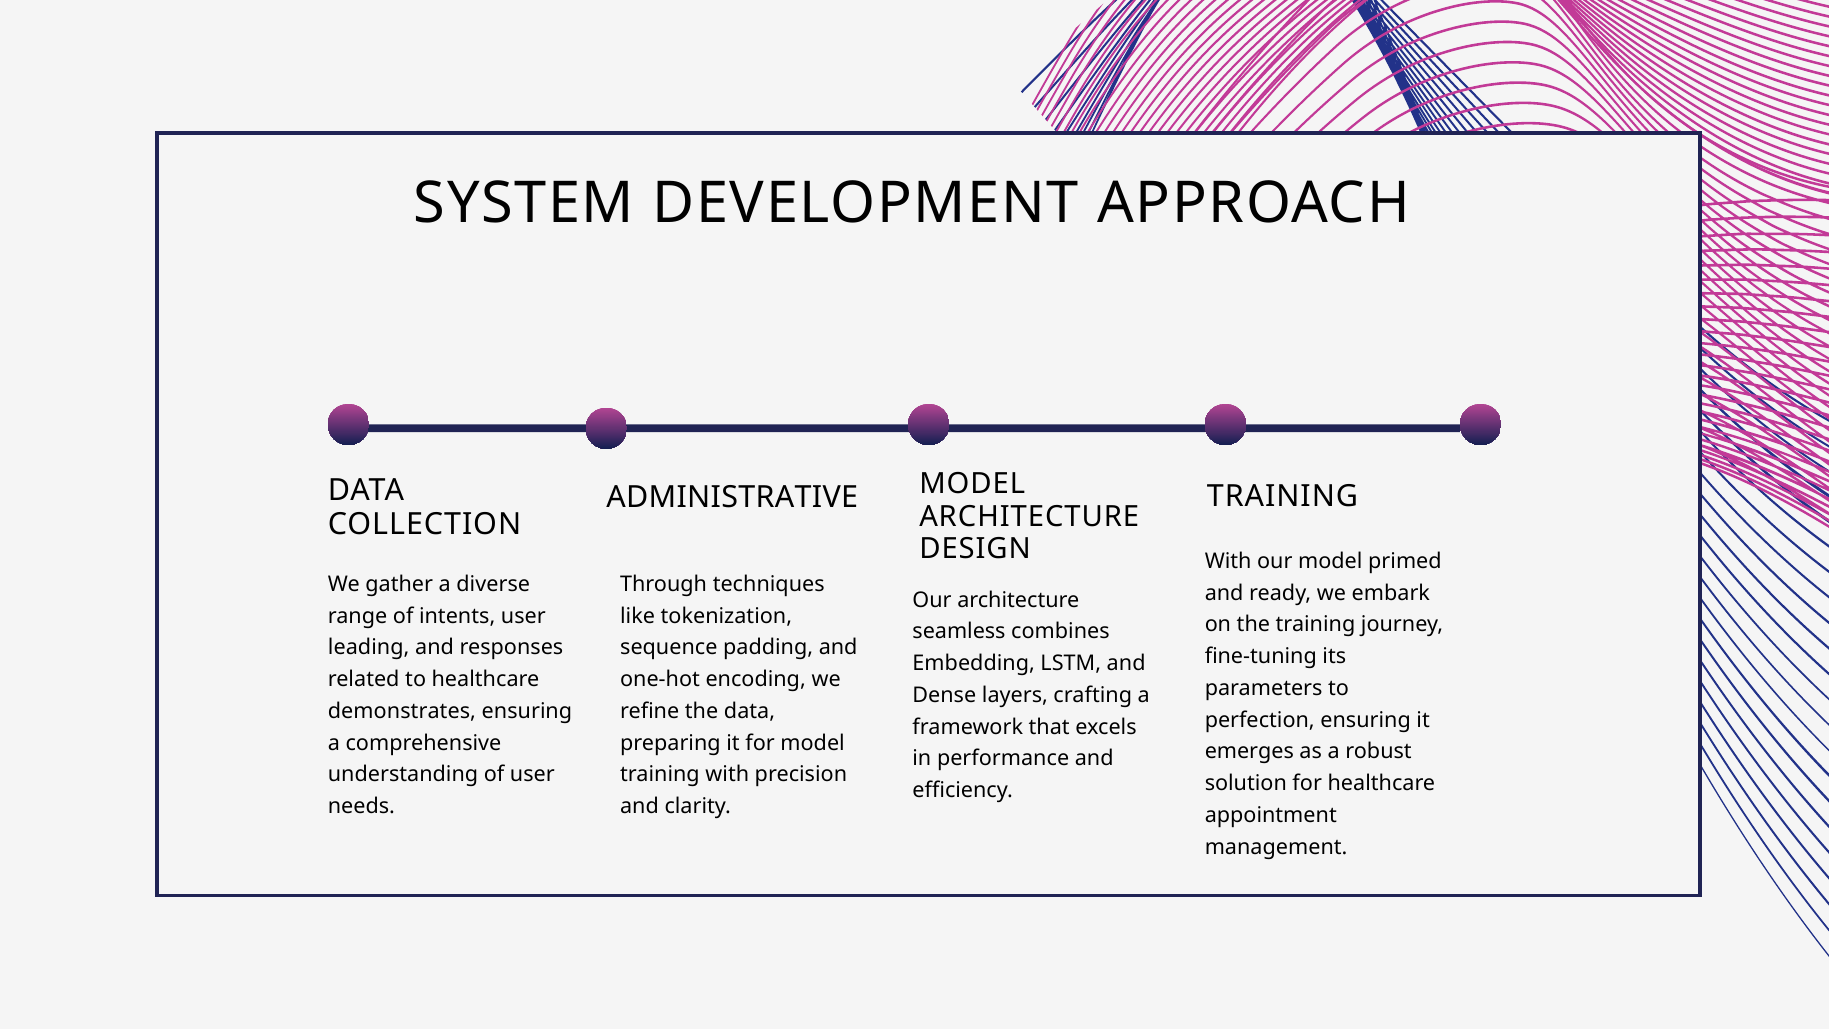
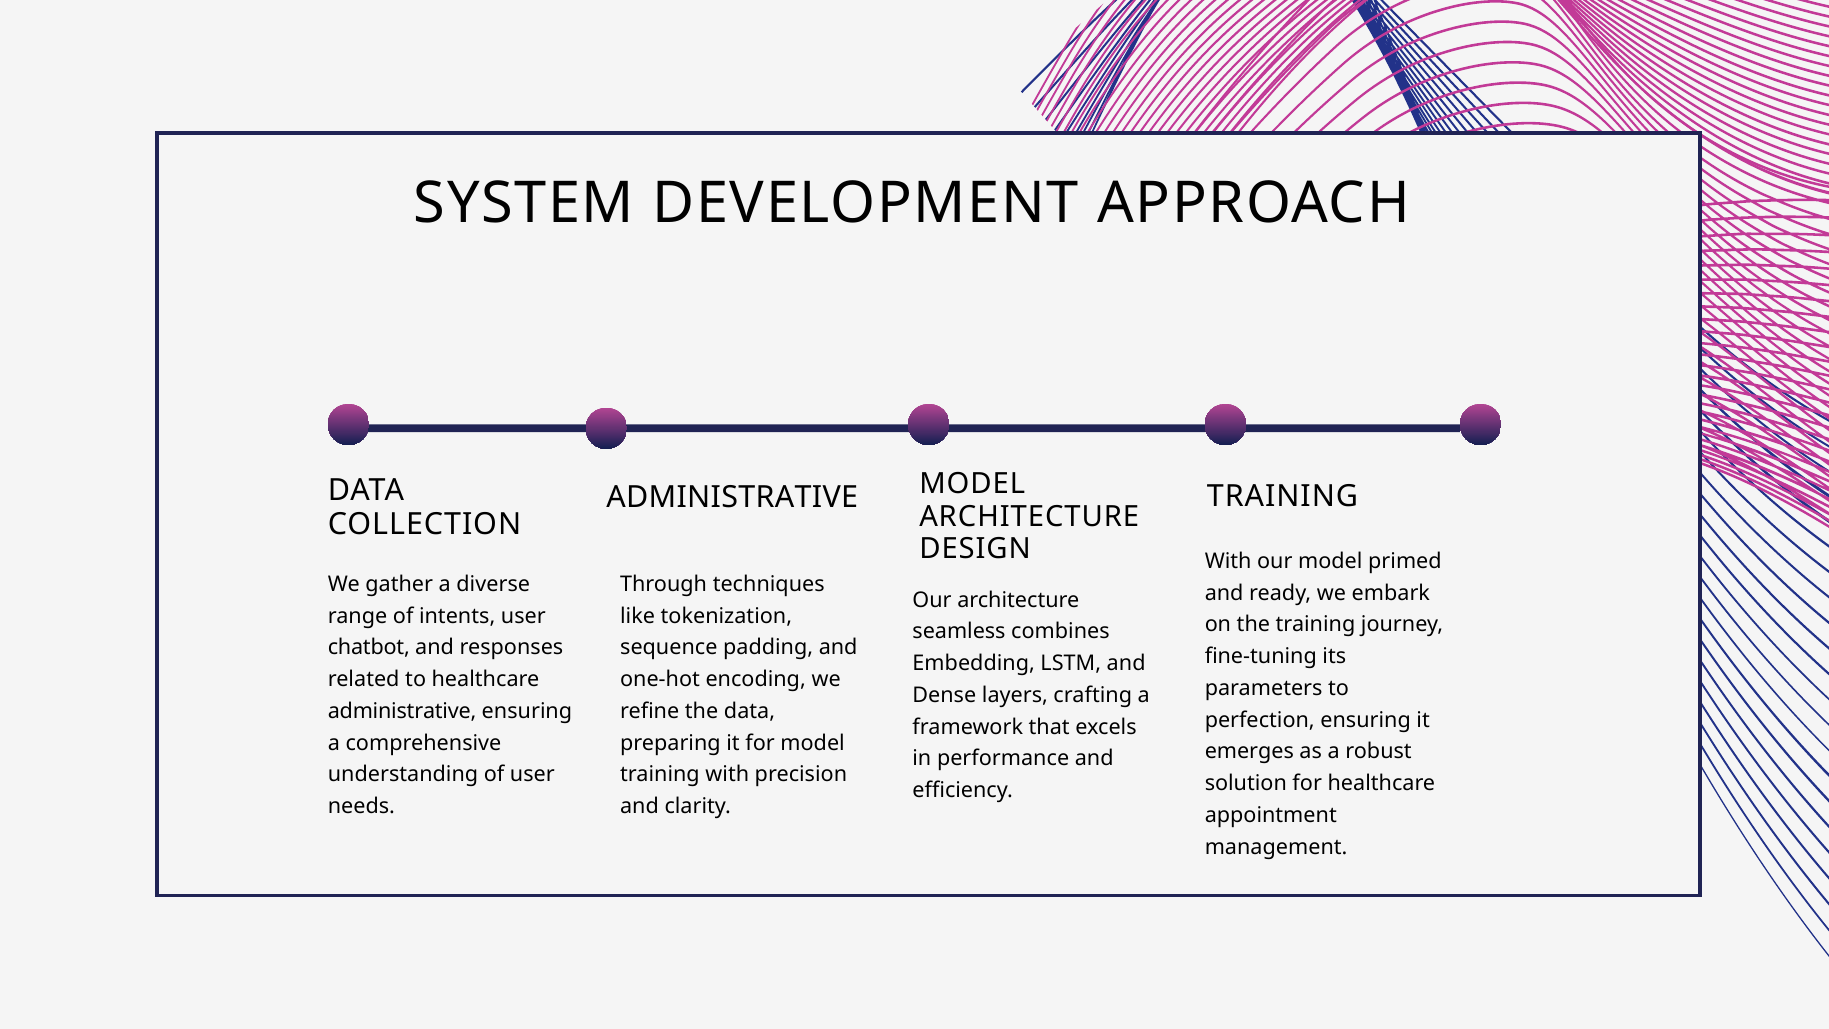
leading: leading -> chatbot (369, 648)
demonstrates: demonstrates -> administrative (402, 711)
